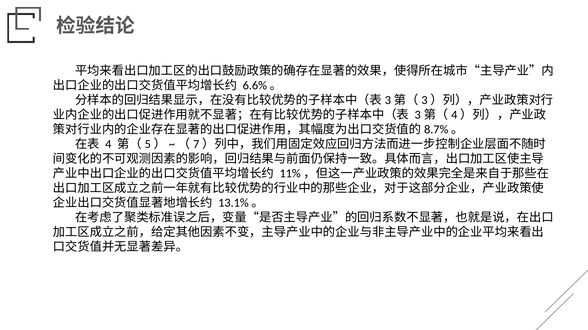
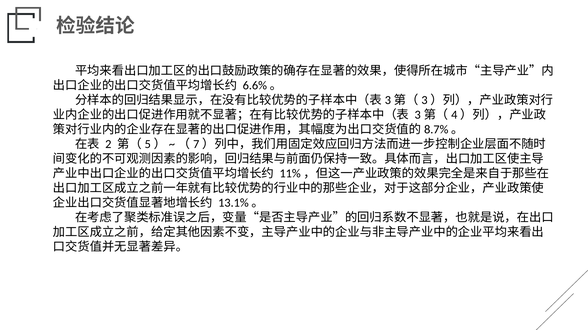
4: 4 -> 2 (108, 144)
